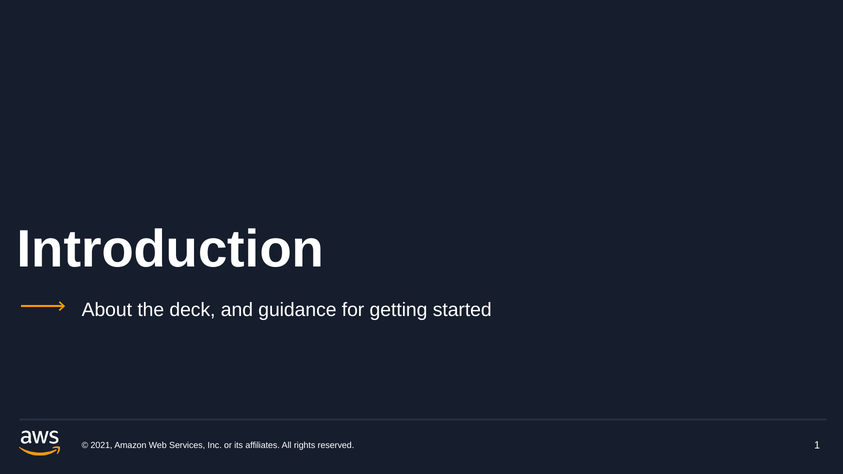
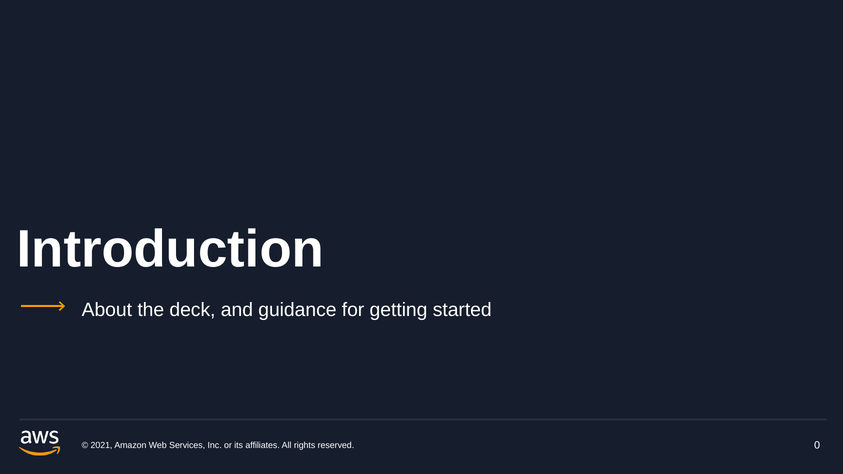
1: 1 -> 0 (817, 445)
